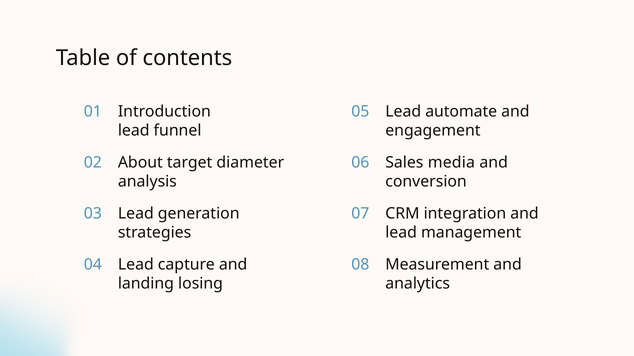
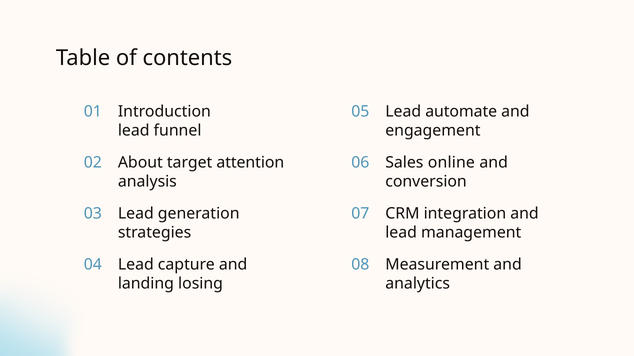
diameter: diameter -> attention (250, 163)
media: media -> online (451, 163)
